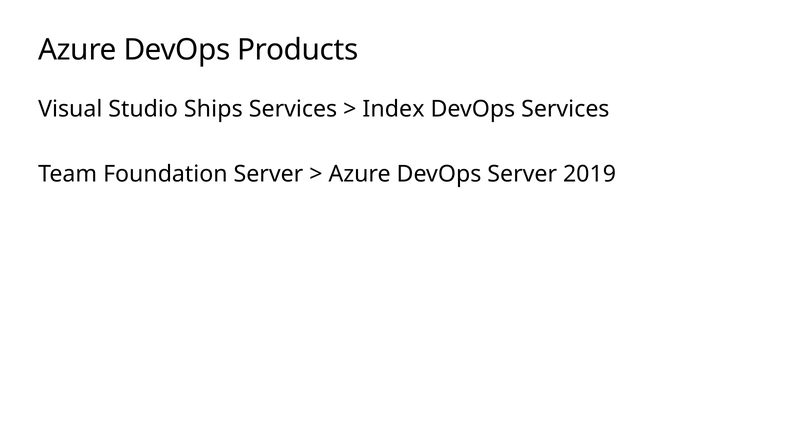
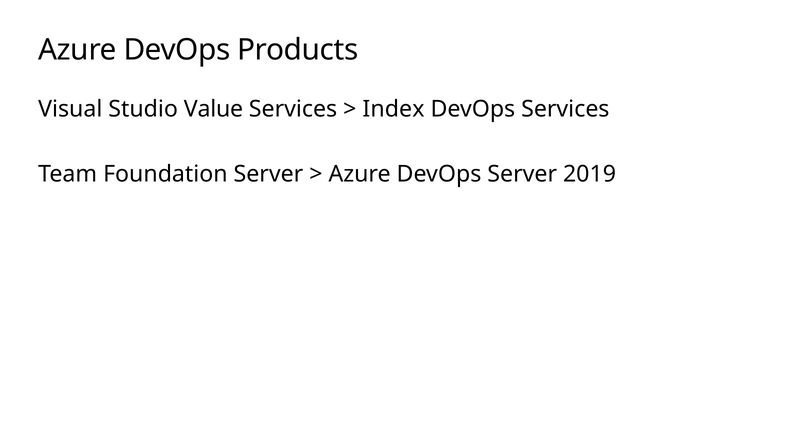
Ships: Ships -> Value (214, 109)
